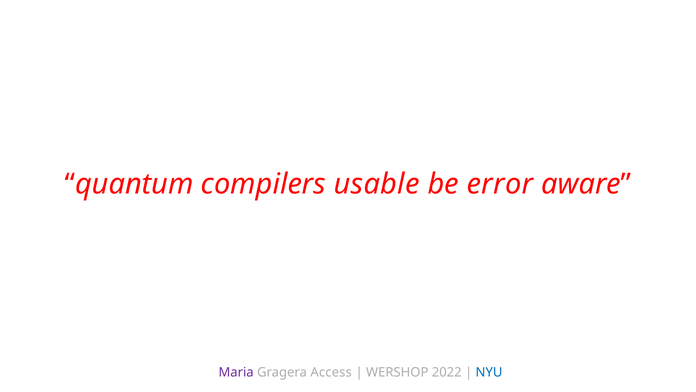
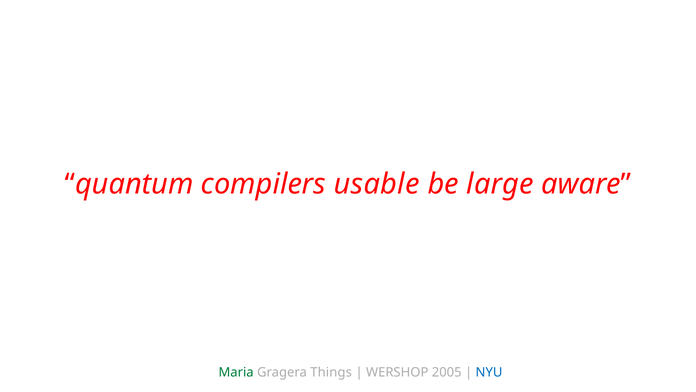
error: error -> large (500, 184)
Maria colour: purple -> green (236, 372)
Access: Access -> Things (331, 372)
2022: 2022 -> 2005 (447, 372)
